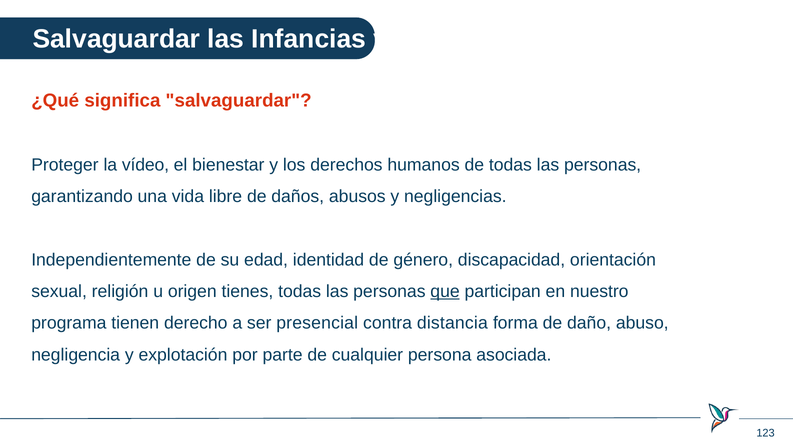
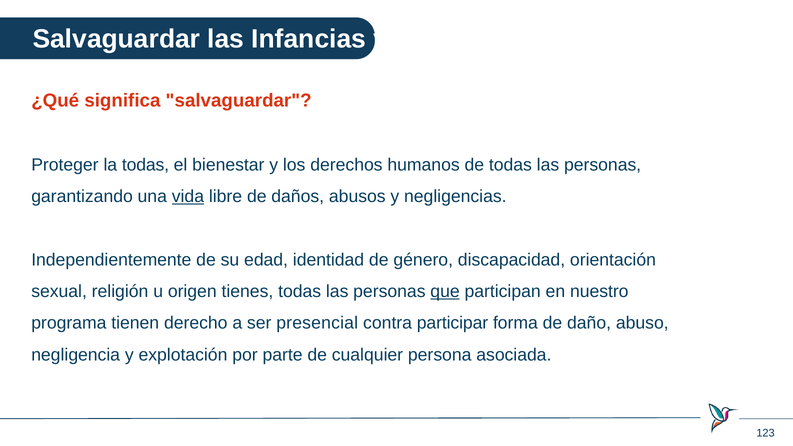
la vídeo: vídeo -> todas (145, 165)
vida underline: none -> present (188, 196)
distancia: distancia -> participar (453, 323)
